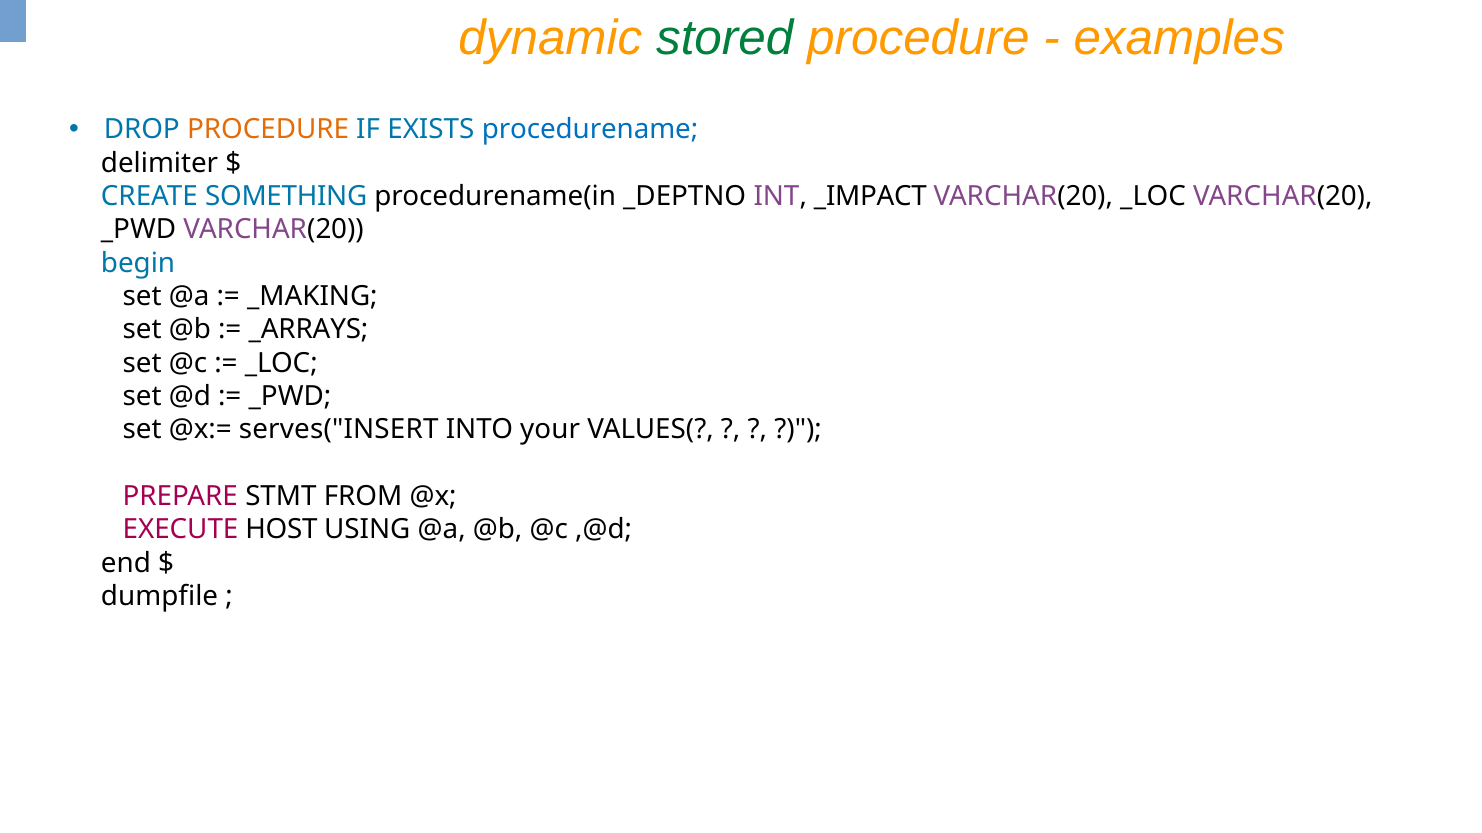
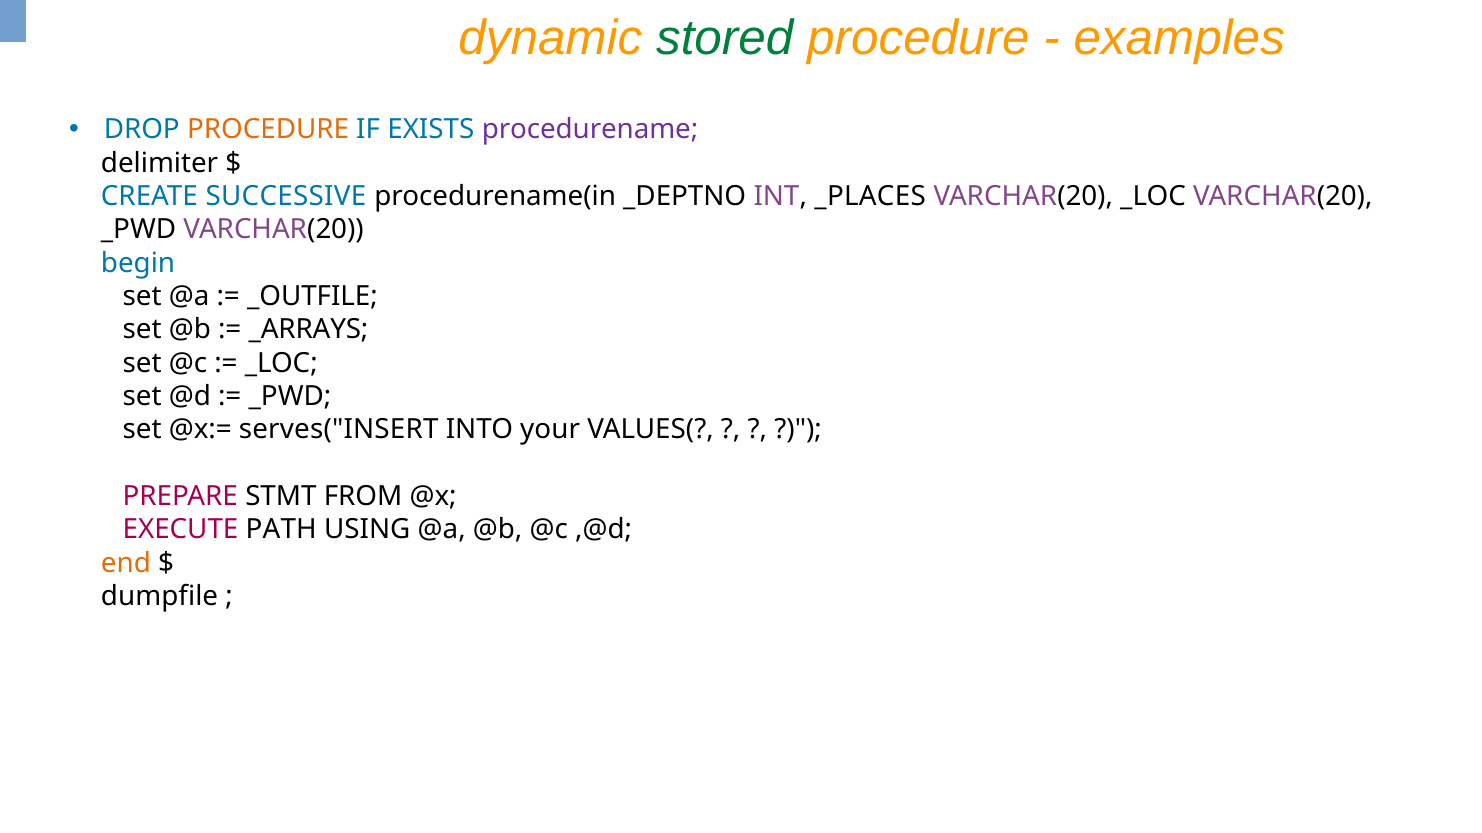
procedurename colour: blue -> purple (590, 130)
SOMETHING: SOMETHING -> SUCCESSIVE (286, 197)
_IMPACT: _IMPACT -> _PLACES (870, 197)
_MAKING: _MAKING -> _OUTFILE (312, 297)
HOST: HOST -> PATH (281, 530)
end colour: black -> orange (126, 563)
